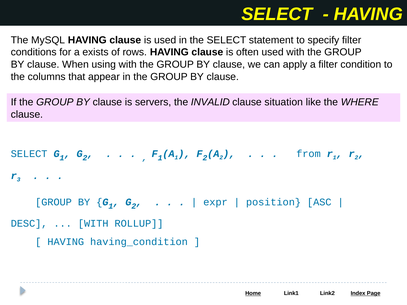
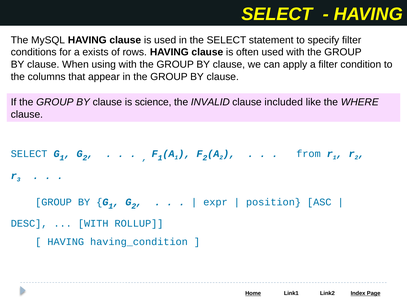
servers: servers -> science (153, 102)
situation: situation -> included (284, 102)
